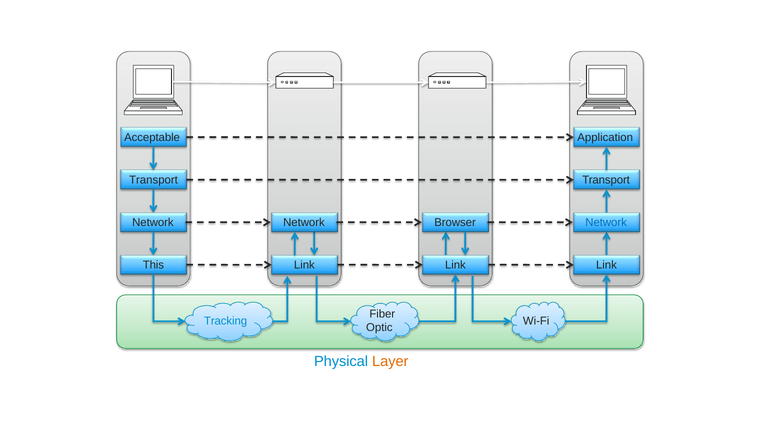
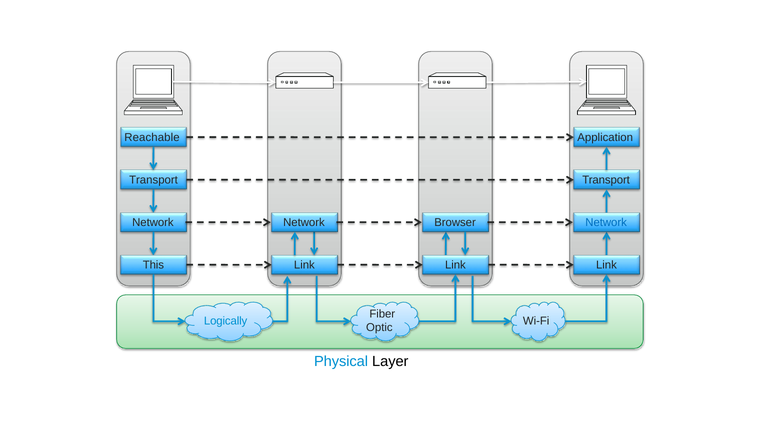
Acceptable: Acceptable -> Reachable (152, 137)
Tracking: Tracking -> Logically (226, 321)
Layer colour: orange -> black (390, 361)
